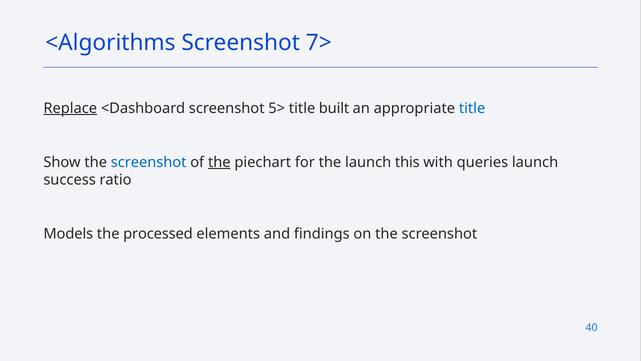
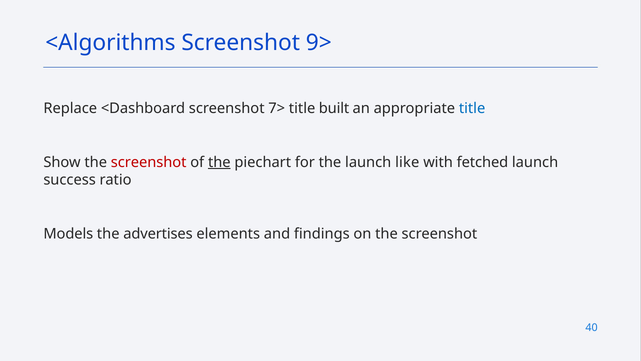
7>: 7> -> 9> (319, 43)
Replace underline: present -> none (70, 108)
5>: 5> -> 7> (277, 108)
screenshot colour: blue -> red (149, 162)
this: this -> like (407, 162)
queries: queries -> fetched (482, 162)
processed: processed -> advertises (158, 234)
